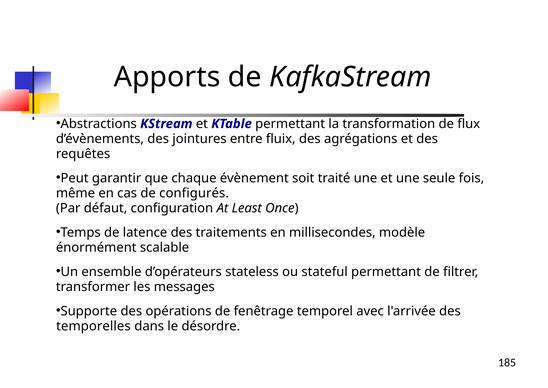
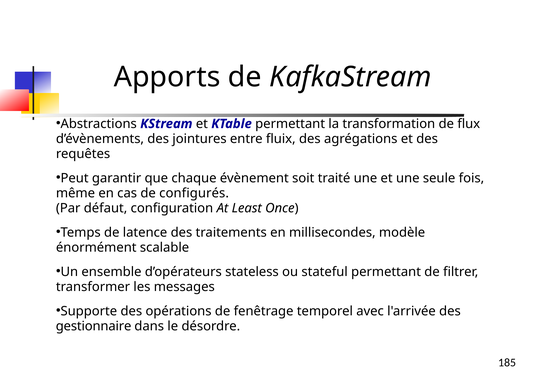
temporelles: temporelles -> gestionnaire (94, 326)
